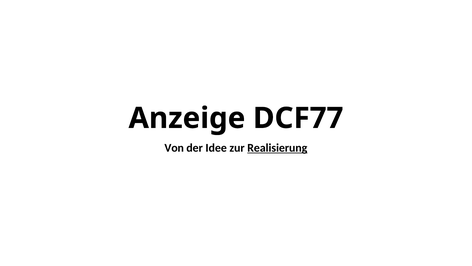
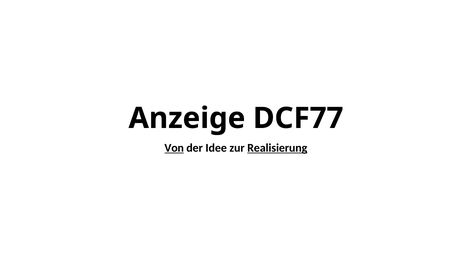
Von underline: none -> present (174, 148)
